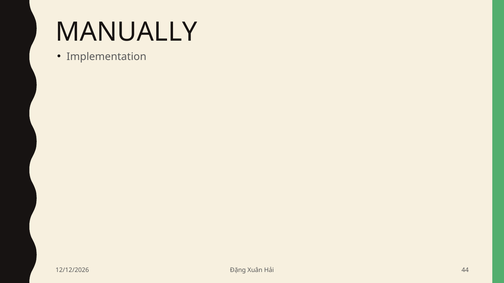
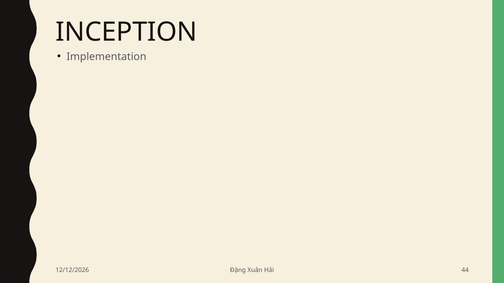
MANUALLY: MANUALLY -> INCEPTION (126, 32)
